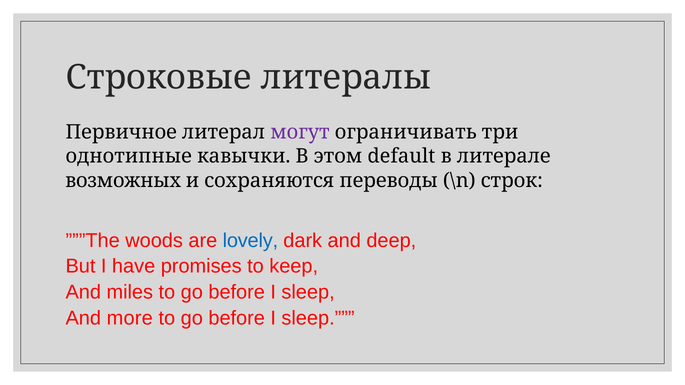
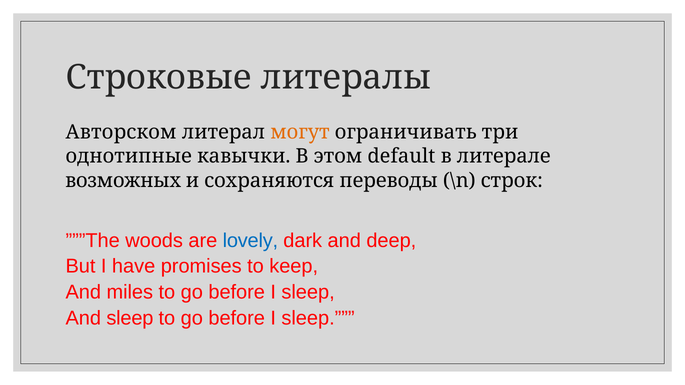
Первичное: Первичное -> Авторском (121, 132)
могут colour: purple -> orange (300, 132)
And more: more -> sleep (130, 318)
